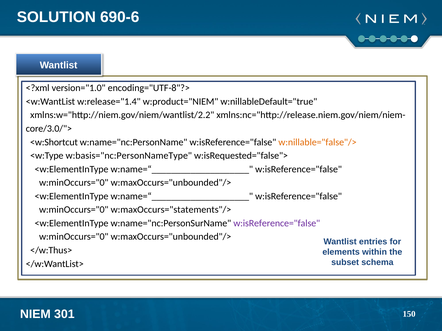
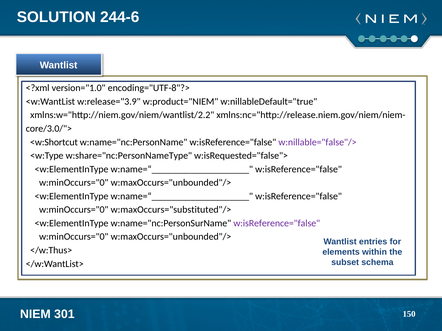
690-6: 690-6 -> 244-6 (120, 17)
w:release="1.4: w:release="1.4 -> w:release="3.9 (109, 102)
w:nillable="false"/> colour: orange -> purple (317, 142)
w:basis="nc:PersonNameType: w:basis="nc:PersonNameType -> w:share="nc:PersonNameType (129, 156)
w:maxOccurs="statements"/>: w:maxOccurs="statements"/> -> w:maxOccurs="substituted"/> (171, 210)
